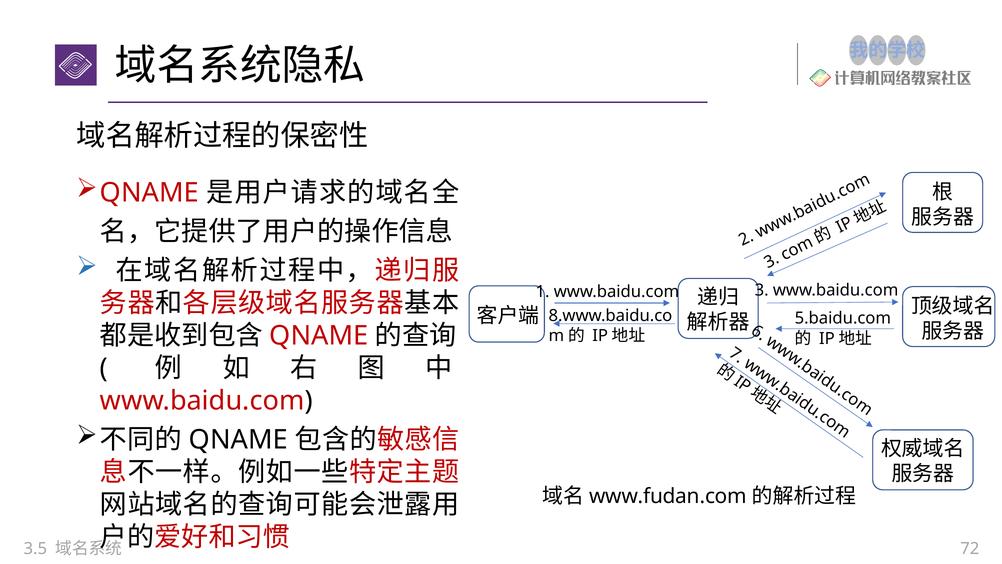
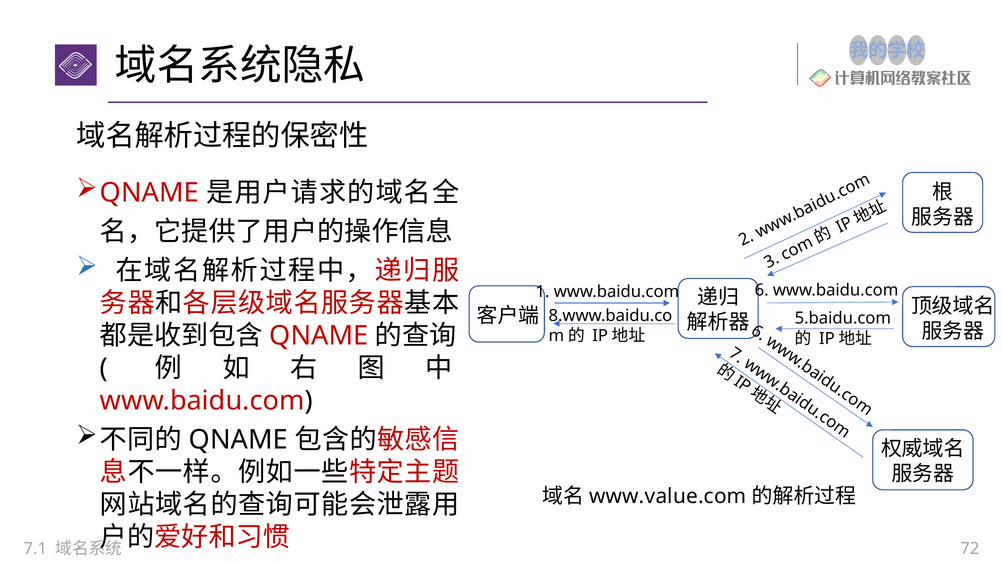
1 www.baidu.com 3: 3 -> 6 (762, 290)
www.fudan.com: www.fudan.com -> www.value.com (668, 496)
3.5: 3.5 -> 7.1 (35, 548)
